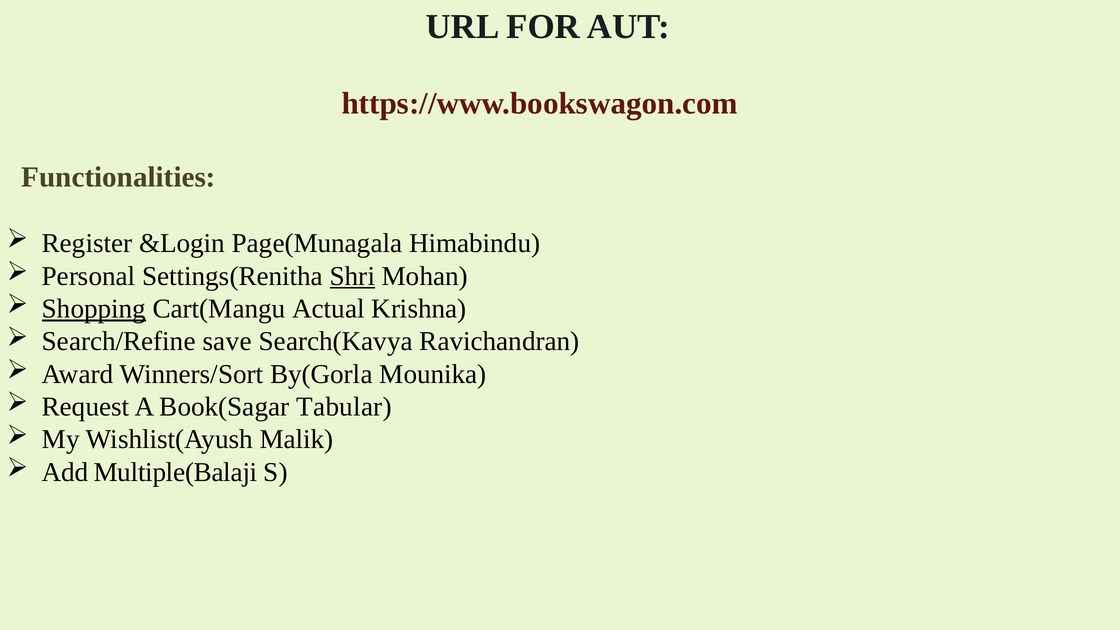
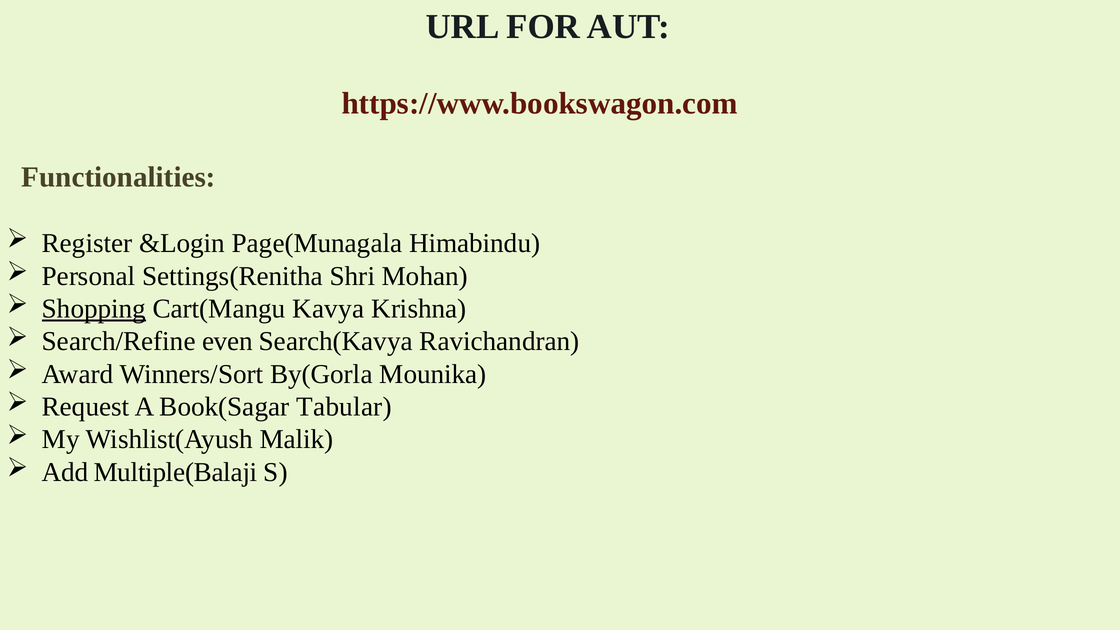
Shri underline: present -> none (352, 276)
Actual: Actual -> Kavya (328, 309)
save: save -> even (227, 341)
